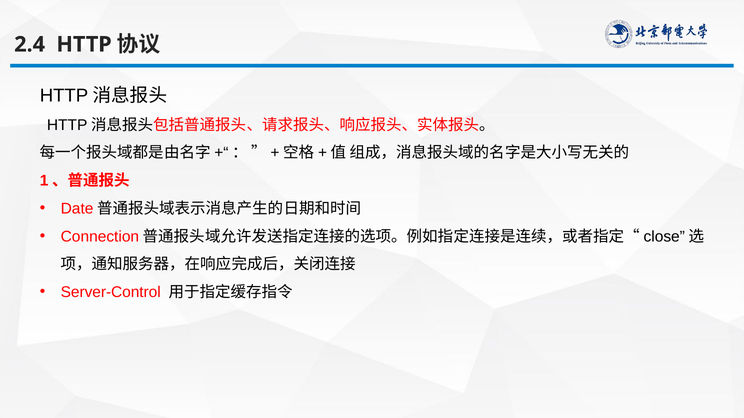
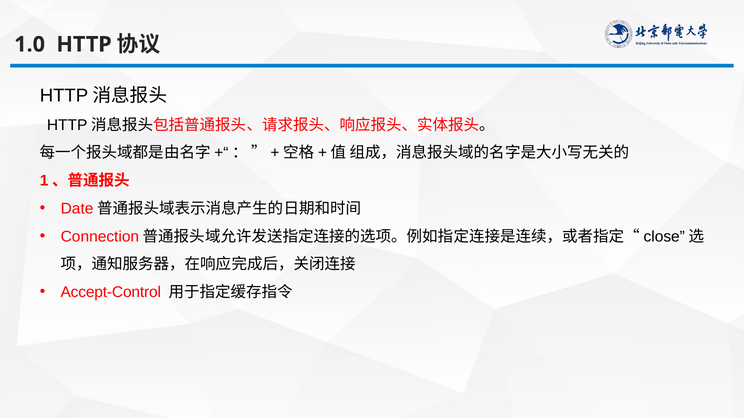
2.4: 2.4 -> 1.0 (30, 44)
Server-Control: Server-Control -> Accept-Control (111, 293)
